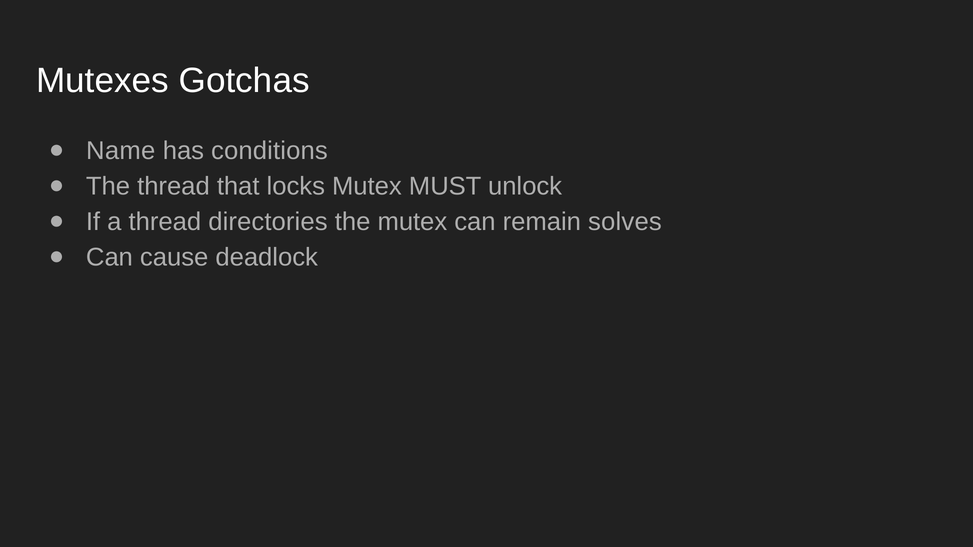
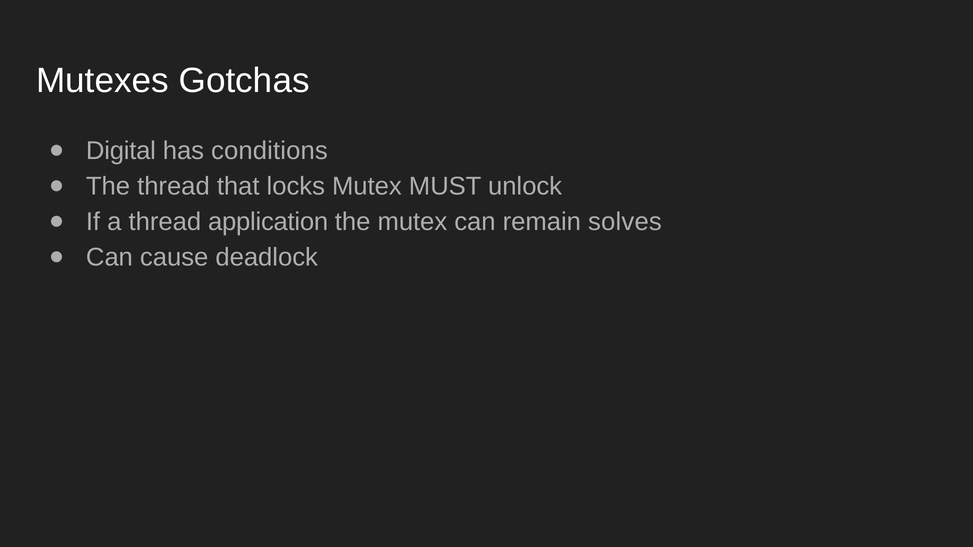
Name: Name -> Digital (121, 151)
directories: directories -> application (268, 222)
